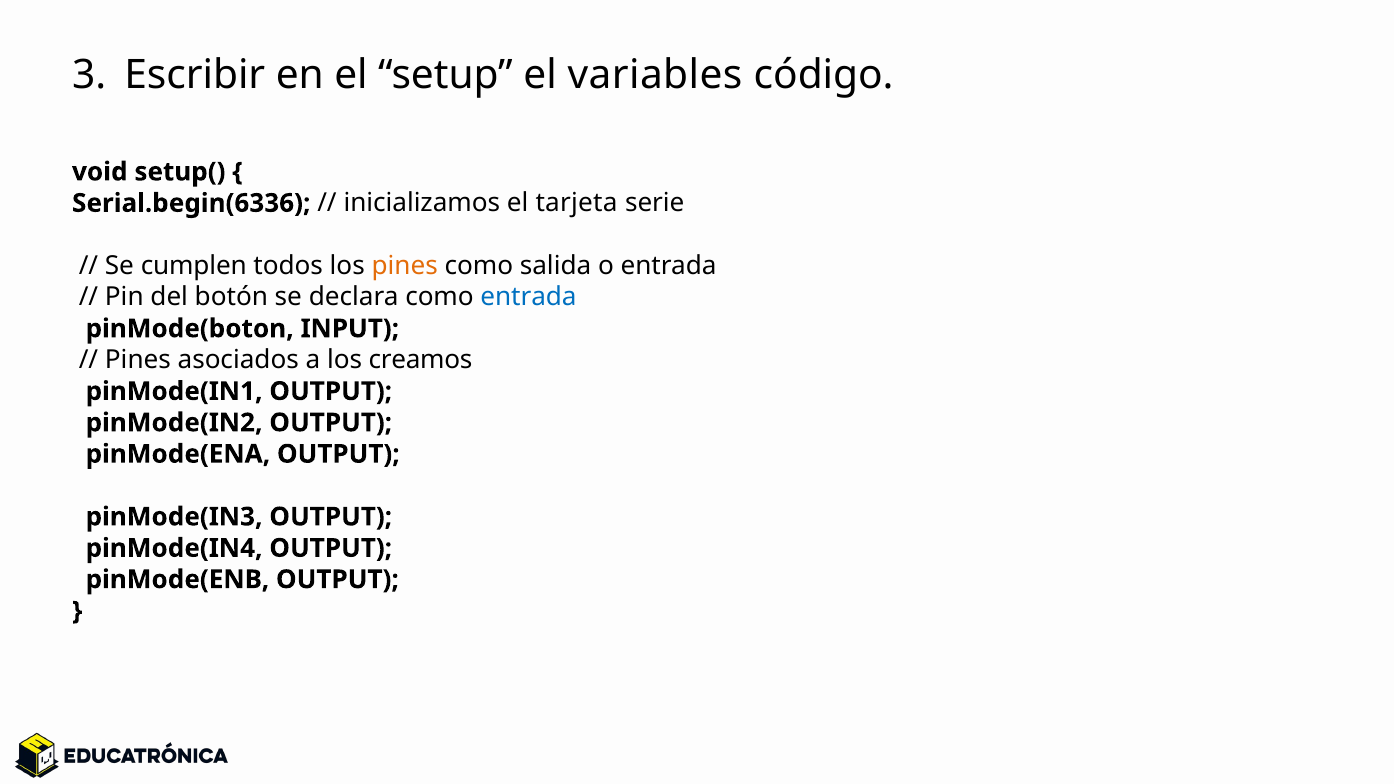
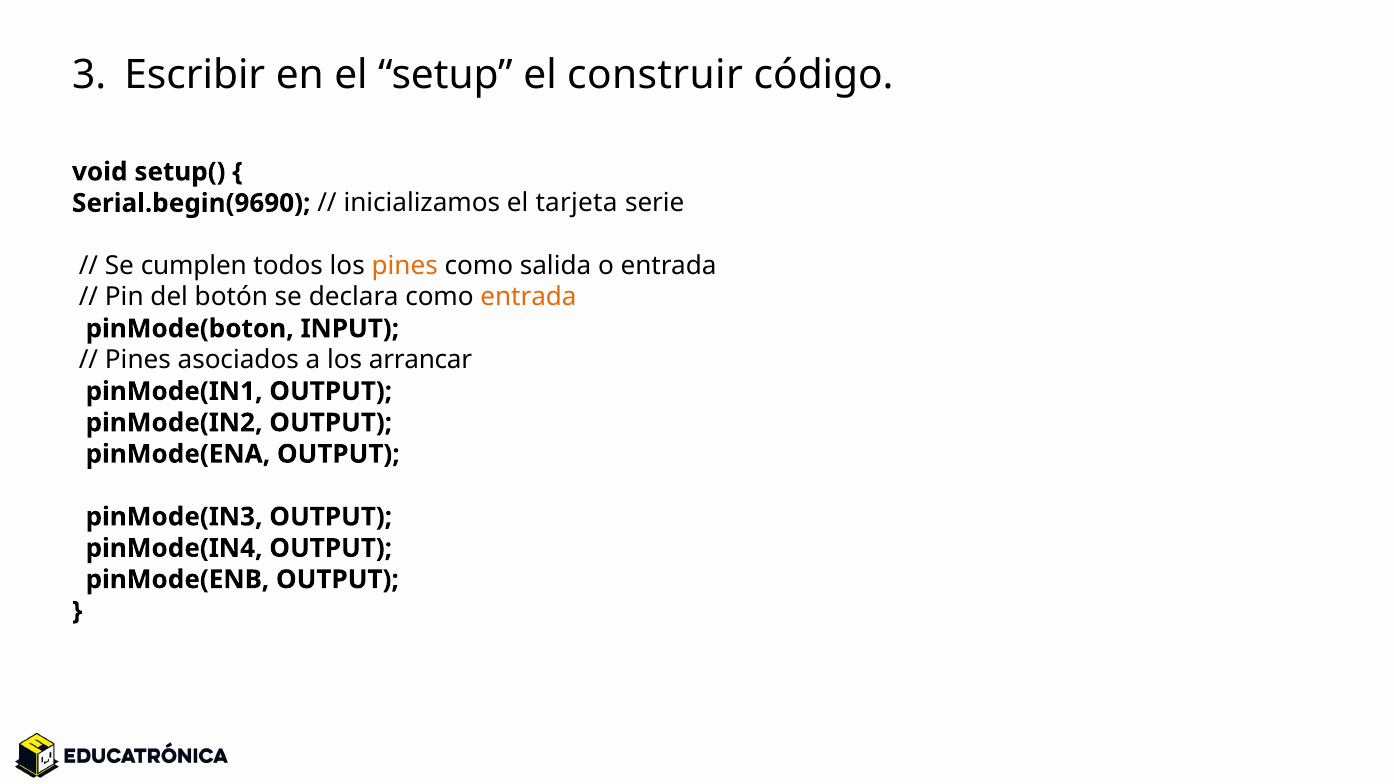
variables: variables -> construir (655, 75)
Serial.begin(6336: Serial.begin(6336 -> Serial.begin(9690 (191, 203)
entrada colour: blue -> orange (529, 297)
creamos: creamos -> arrancar (421, 360)
